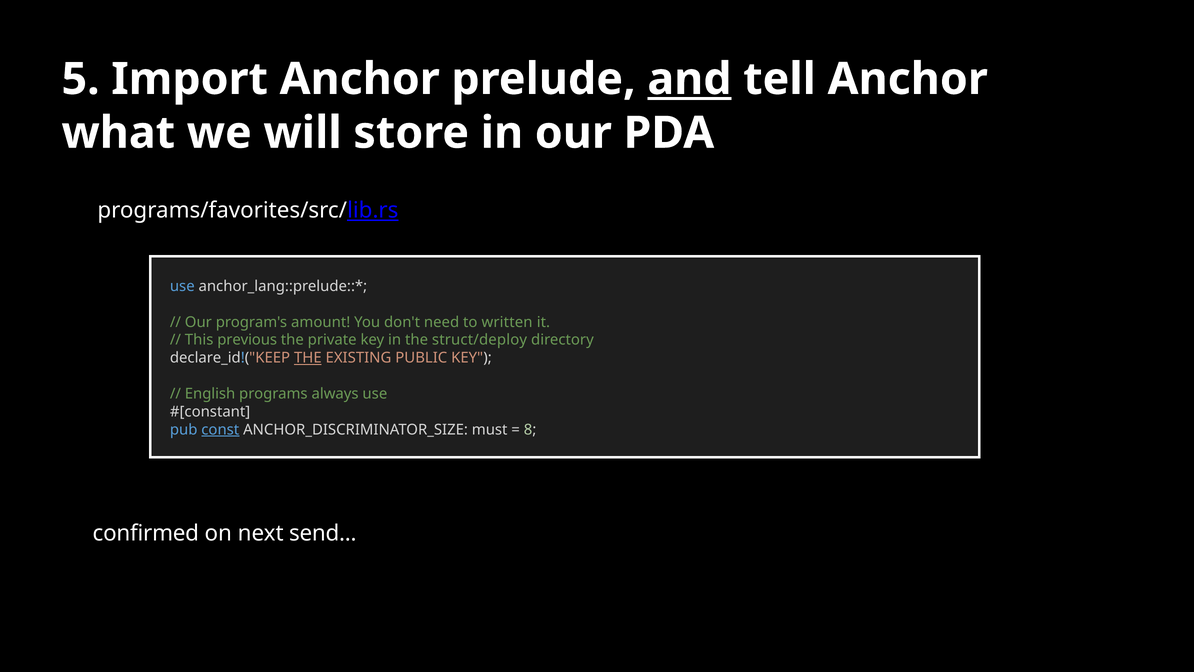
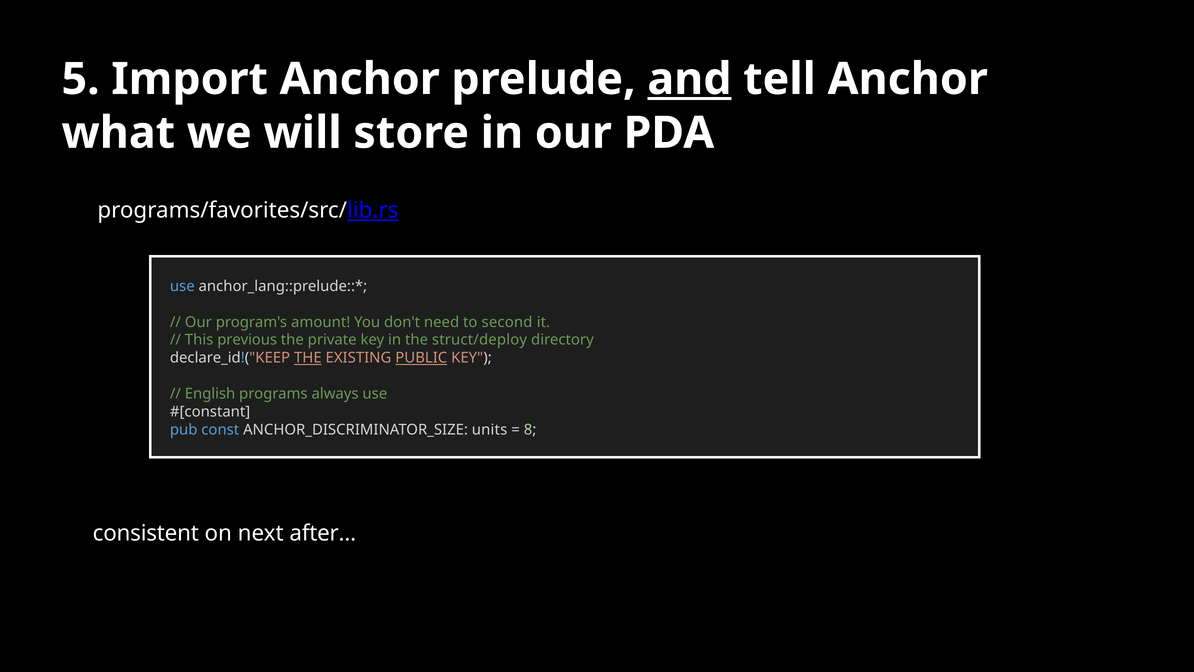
written: written -> second (507, 322)
PUBLIC underline: none -> present (421, 358)
const underline: present -> none (220, 429)
must: must -> units (490, 429)
confirmed: confirmed -> consistent (146, 533)
send: send -> after (323, 533)
